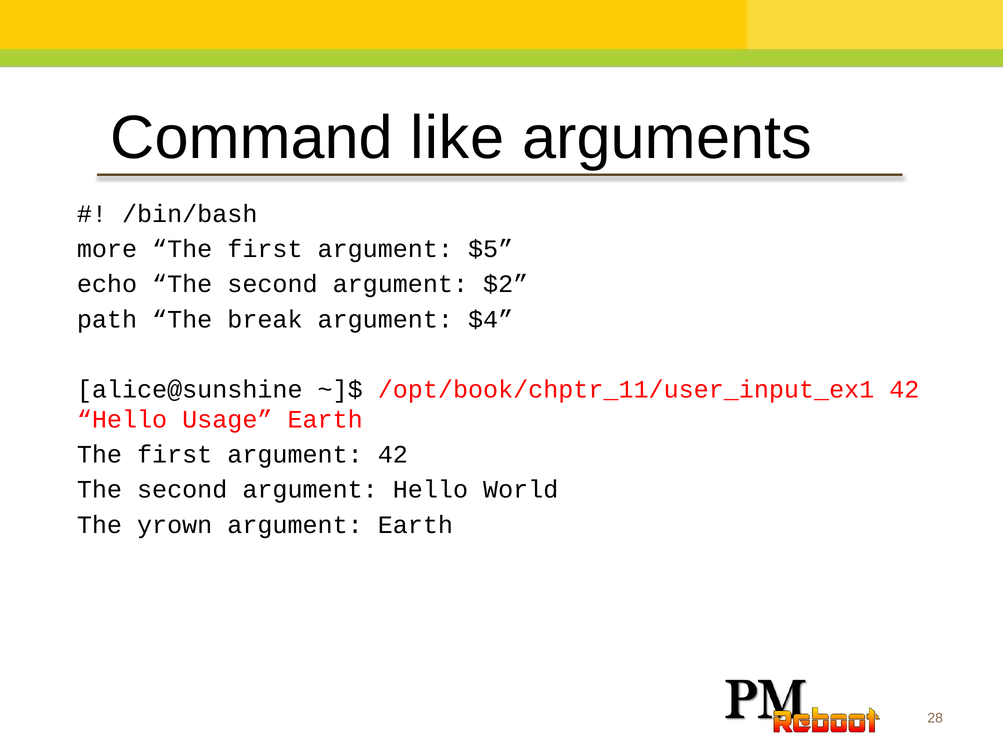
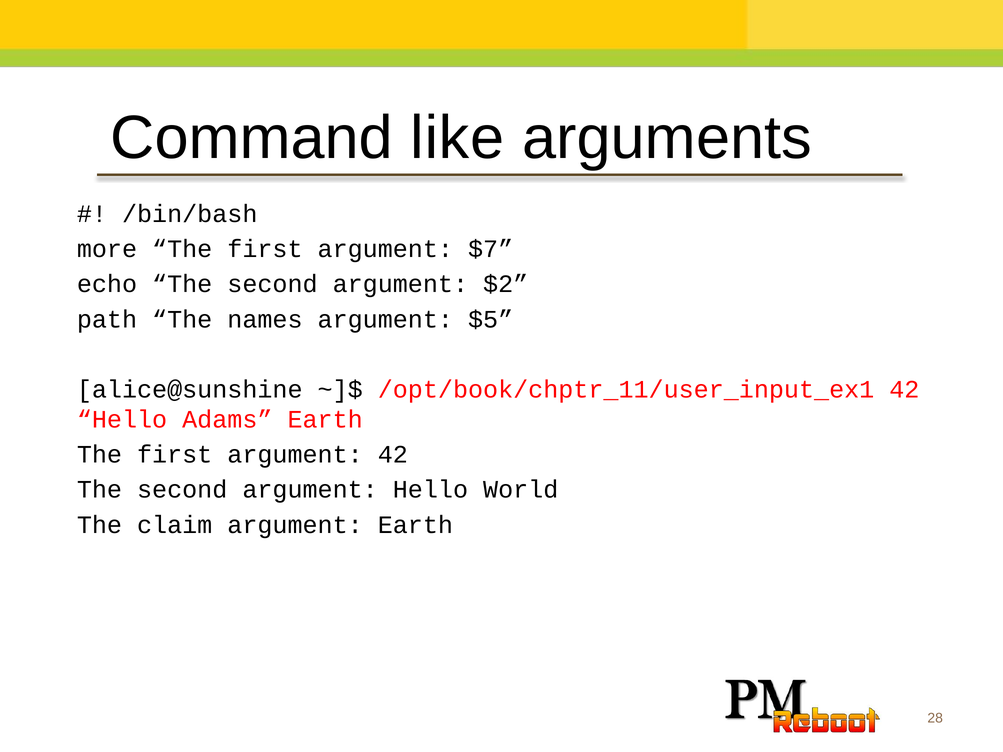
$5: $5 -> $7 (491, 249)
break: break -> names (265, 319)
$4: $4 -> $5 (491, 319)
Usage: Usage -> Adams (227, 420)
yrown: yrown -> claim (175, 525)
